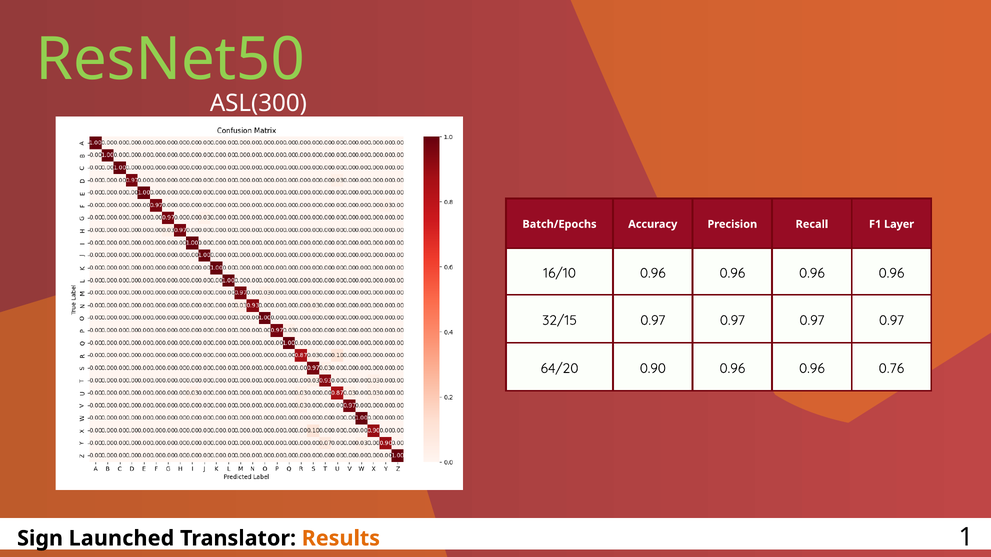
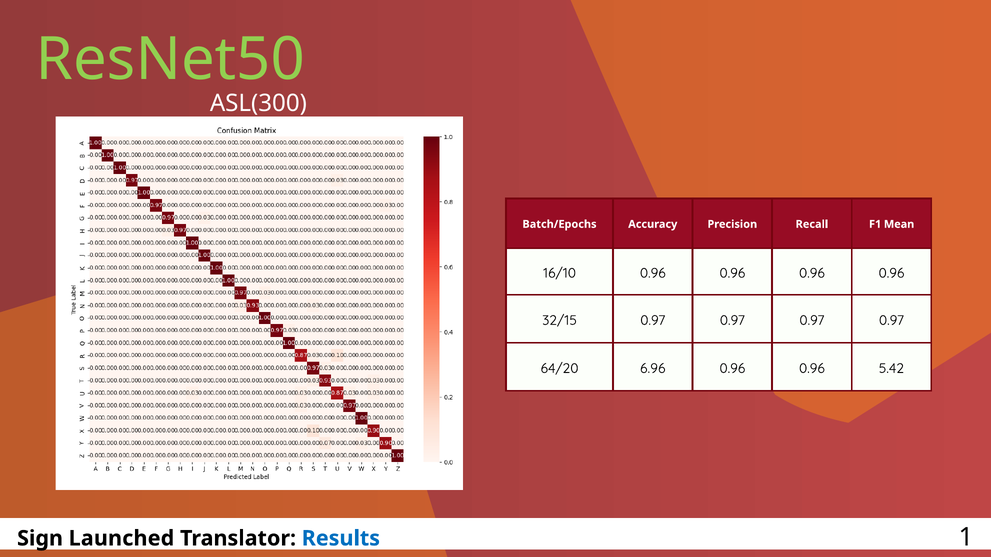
Layer: Layer -> Mean (899, 224)
0.90: 0.90 -> 6.96 (653, 369)
0.76: 0.76 -> 5.42 (891, 369)
Results colour: orange -> blue (341, 539)
